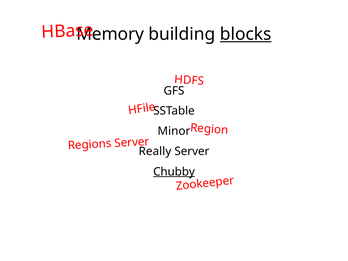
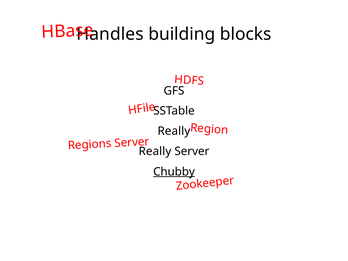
Memory: Memory -> Handles (110, 34)
blocks underline: present -> none (246, 34)
Minor: Minor -> Really (174, 131)
